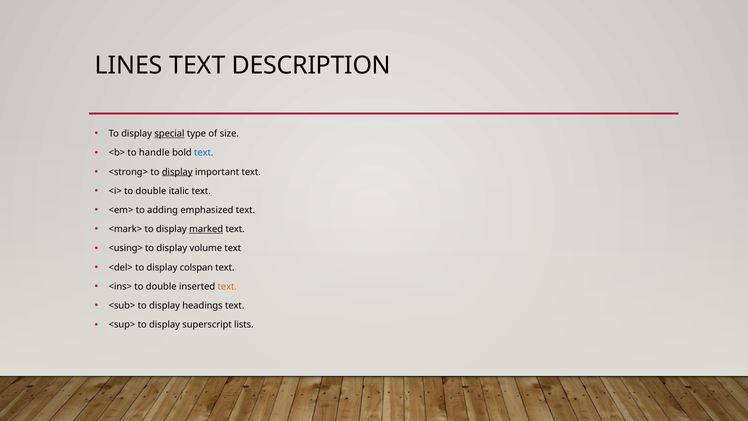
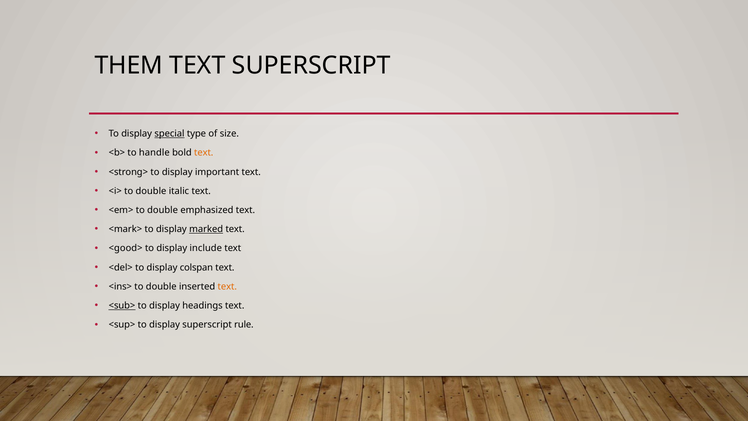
LINES: LINES -> THEM (129, 65)
TEXT DESCRIPTION: DESCRIPTION -> SUPERSCRIPT (311, 65)
text colour: blue -> orange (204, 153)
display underline: present -> none (177, 172)
<em> to adding: adding -> double (163, 210)
<using>: <using> -> <good> (126, 248)
volume: volume -> include (206, 248)
<sub> underline: none -> present (122, 306)
lists: lists -> rule (244, 325)
